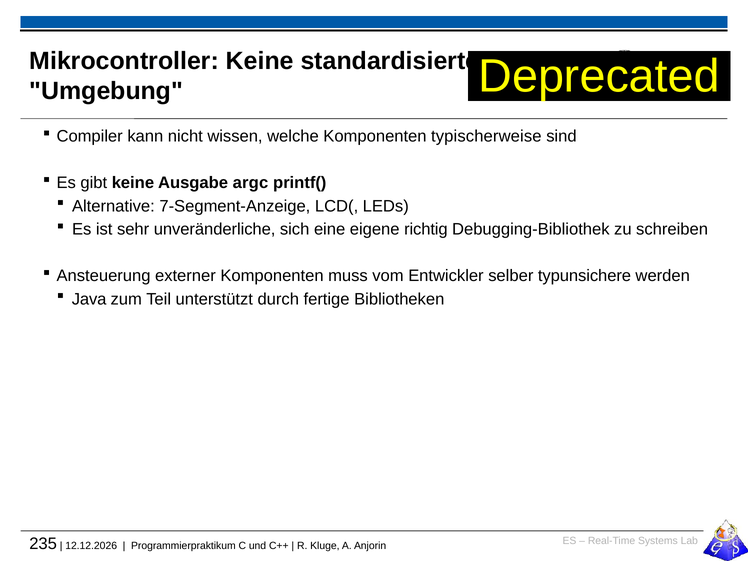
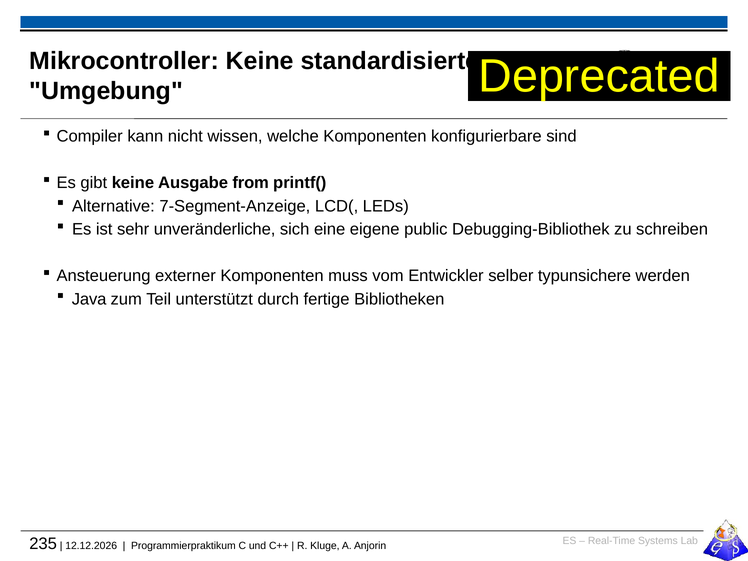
typischerweise: typischerweise -> konfigurierbare (486, 136)
argc: argc -> from (251, 183)
richtig: richtig -> public (426, 229)
